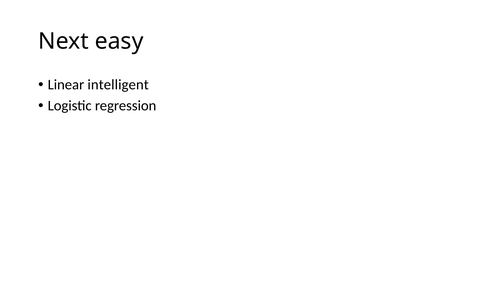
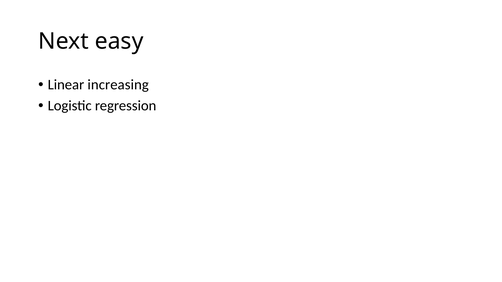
intelligent: intelligent -> increasing (118, 85)
